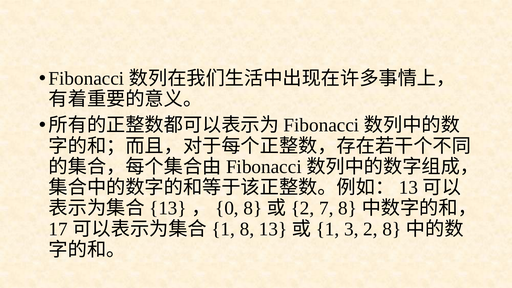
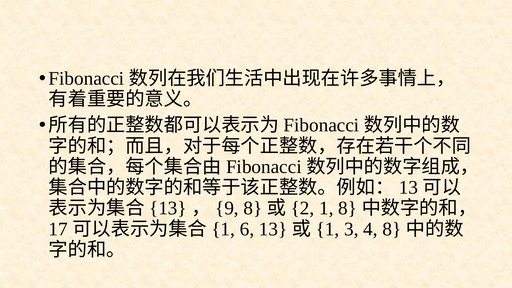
0: 0 -> 9 (227, 208)
7: 7 -> 1 (326, 208)
8: 8 -> 6 (247, 229)
3 2: 2 -> 4 (371, 229)
